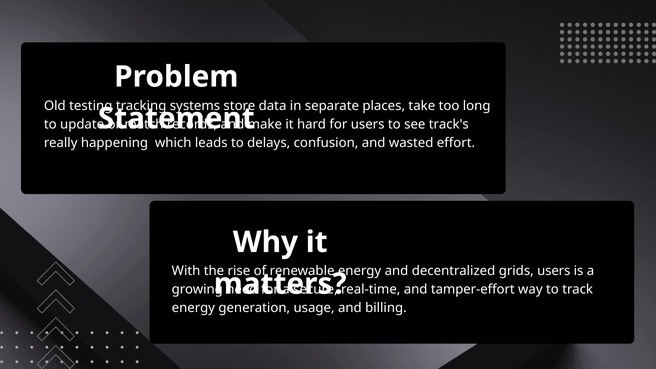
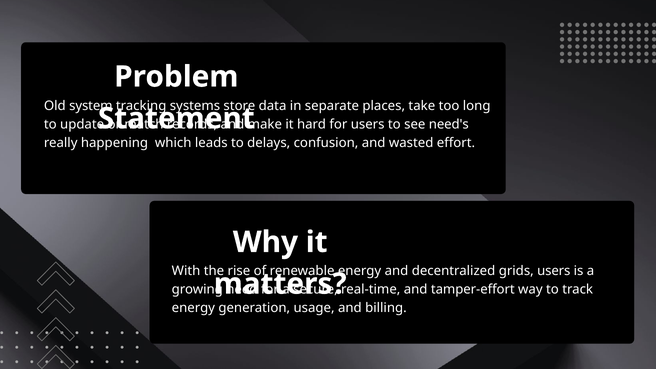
testing: testing -> system (91, 106)
track's: track's -> need's (449, 124)
